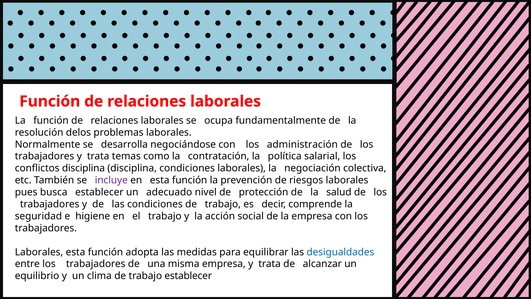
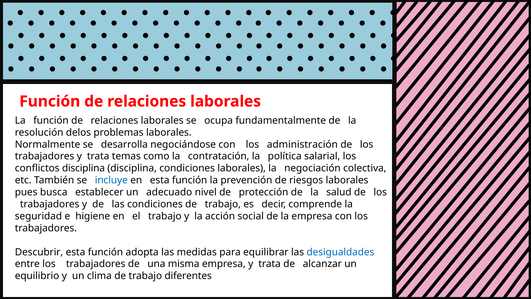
incluye colour: purple -> blue (111, 180)
Laborales: Laborales -> Descubrir (39, 252)
trabajo establecer: establecer -> diferentes (188, 276)
